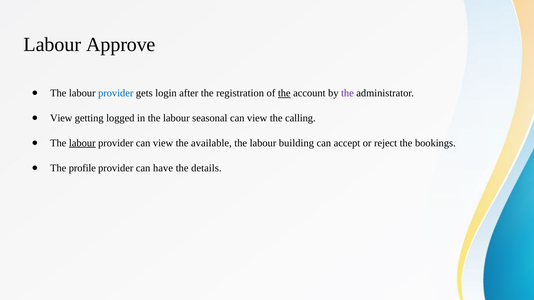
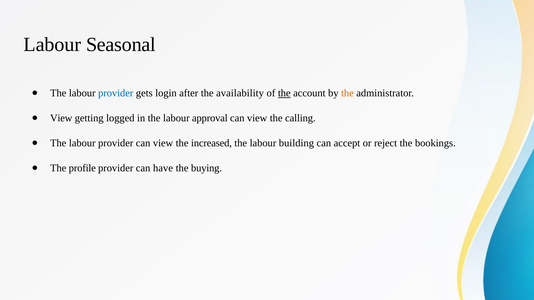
Approve: Approve -> Seasonal (121, 45)
registration: registration -> availability (240, 93)
the colour: purple -> orange (347, 93)
seasonal: seasonal -> approval (210, 118)
labour underline: present -> none (82, 143)
available: available -> increased (211, 143)
details: details -> buying (207, 168)
